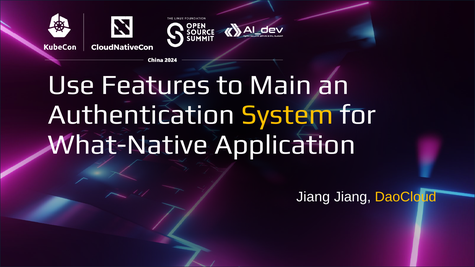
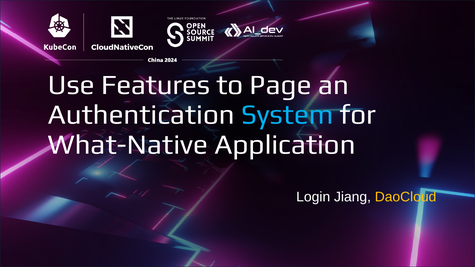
Main: Main -> Page (281, 85)
System colour: yellow -> light blue (287, 115)
Jiang: Jiang -> Login (313, 197)
